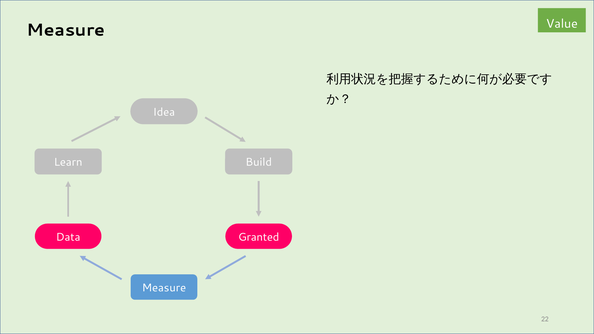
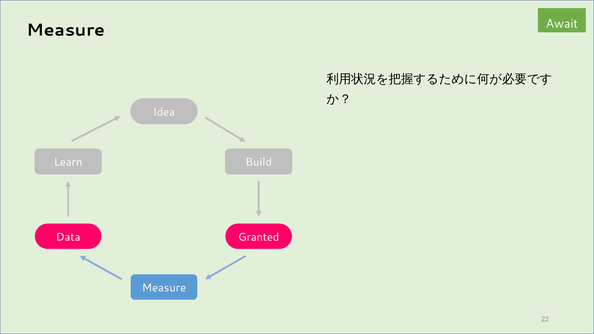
Value: Value -> Await (562, 24)
